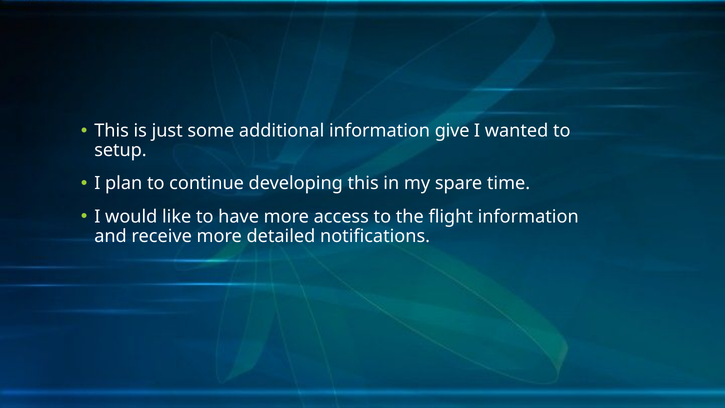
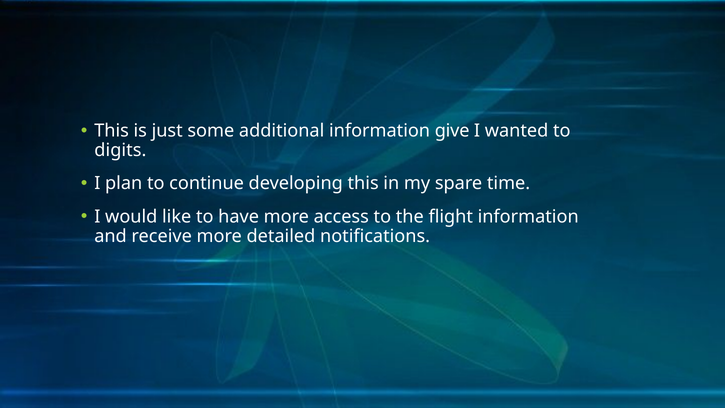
setup: setup -> digits (120, 150)
